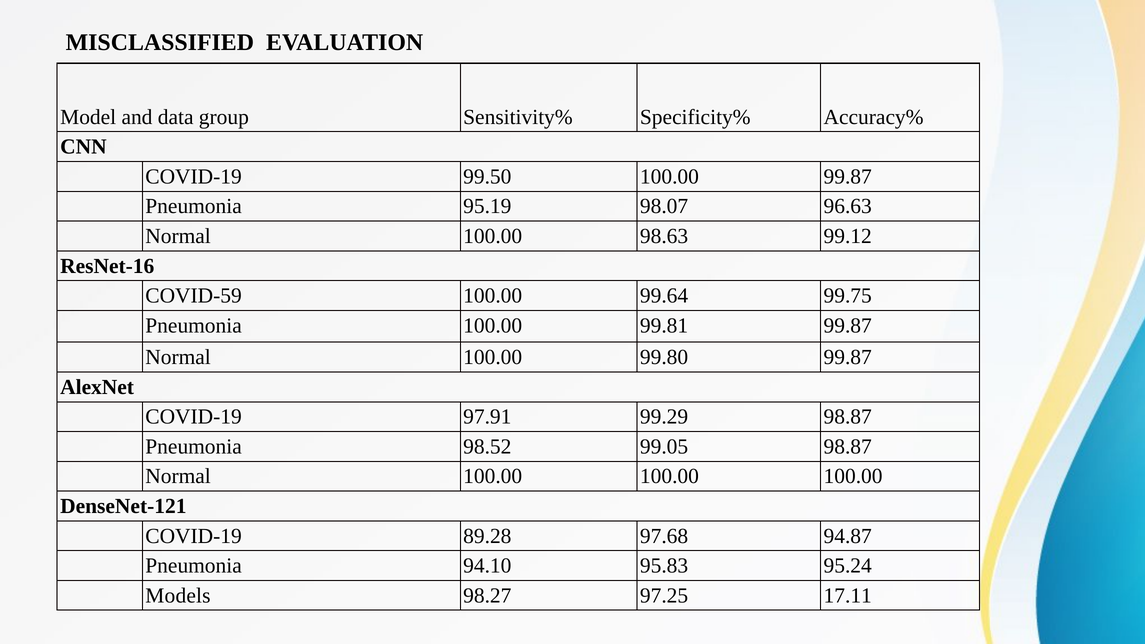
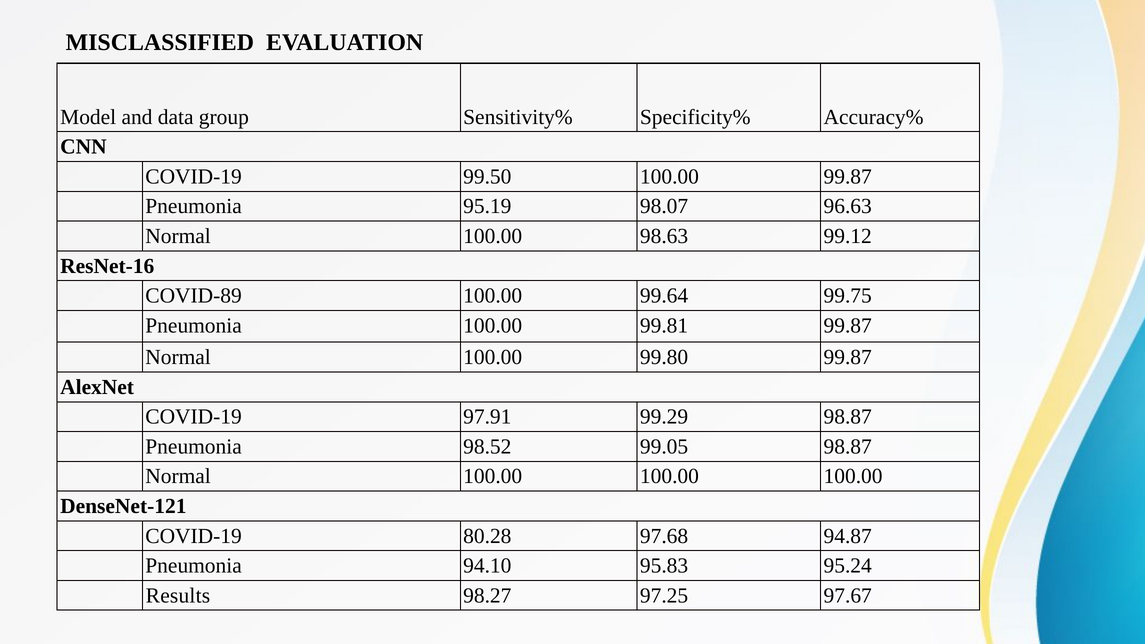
COVID-59: COVID-59 -> COVID-89 (194, 296)
89.28: 89.28 -> 80.28 (487, 536)
Models: Models -> Results (178, 595)
17.11: 17.11 -> 97.67 (848, 595)
